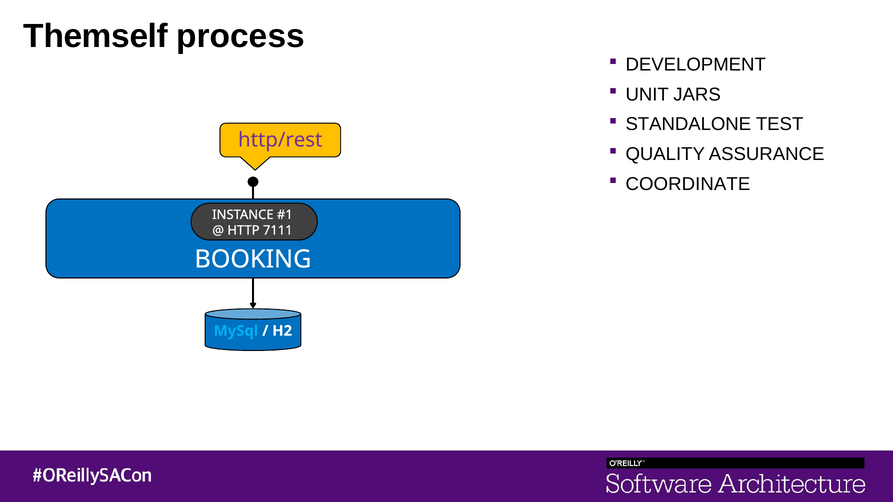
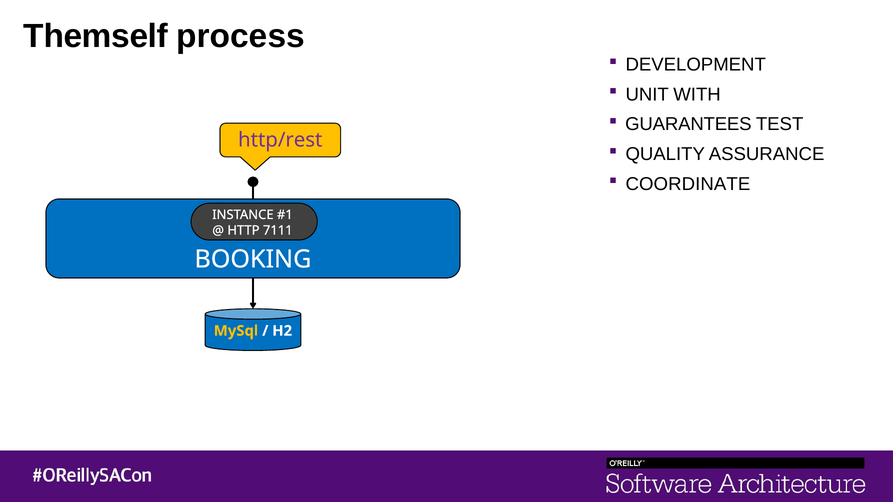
JARS: JARS -> WITH (697, 95)
STANDALONE: STANDALONE -> GUARANTEES (688, 124)
MySql colour: light blue -> yellow (236, 331)
